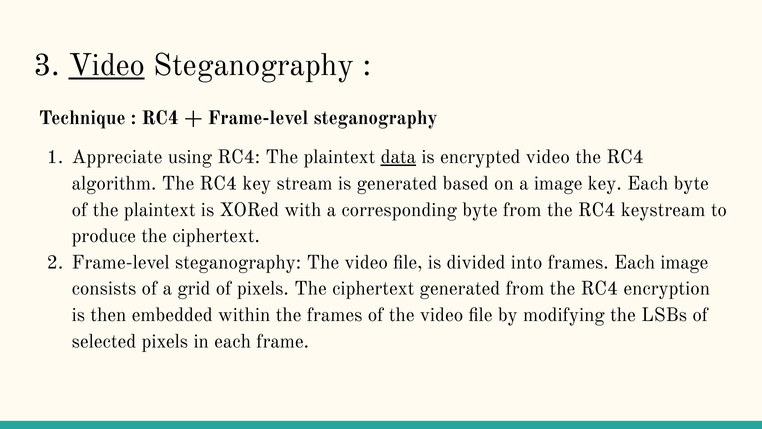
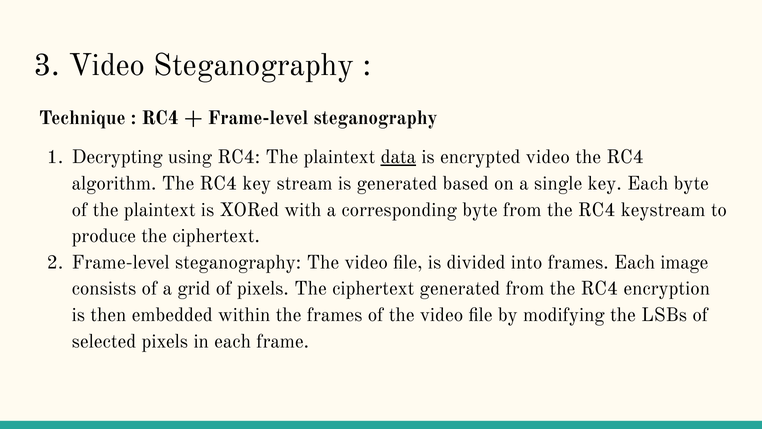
Video underline: present -> none (107, 65)
Appreciate: Appreciate -> Decrypting (117, 157)
a image: image -> single (558, 183)
